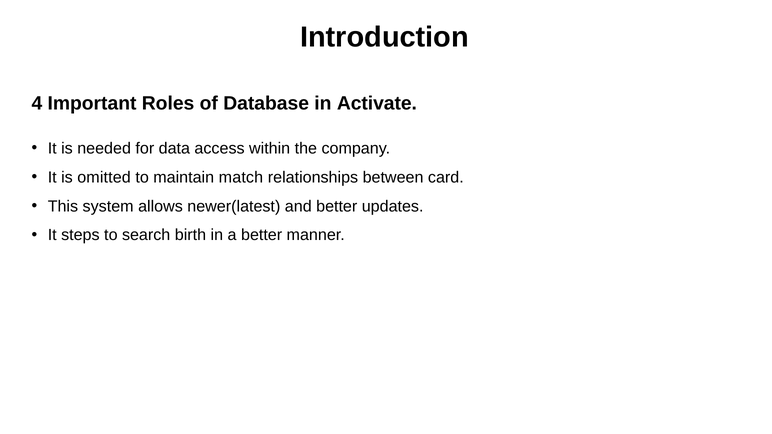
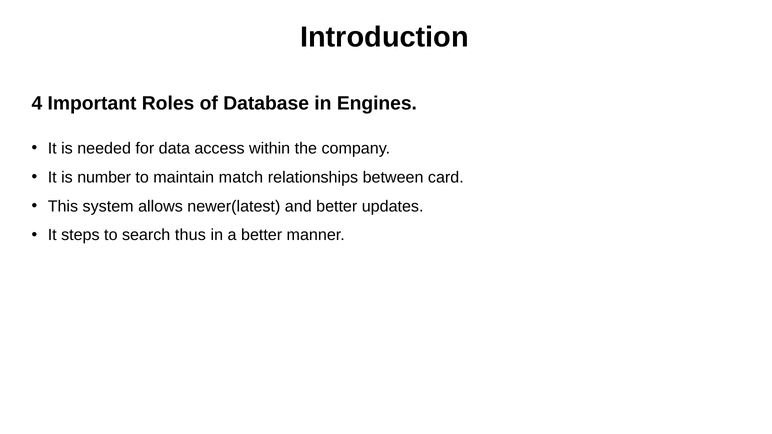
Activate: Activate -> Engines (377, 103)
omitted: omitted -> number (104, 177)
birth: birth -> thus (190, 235)
